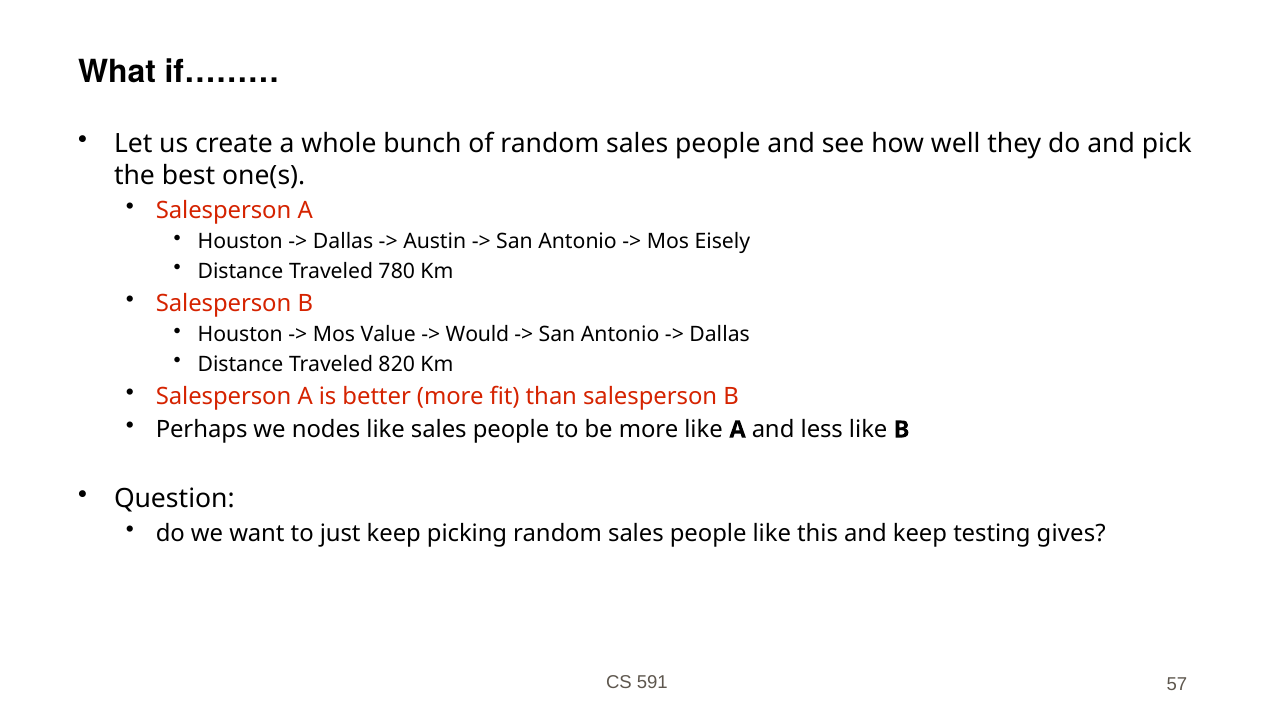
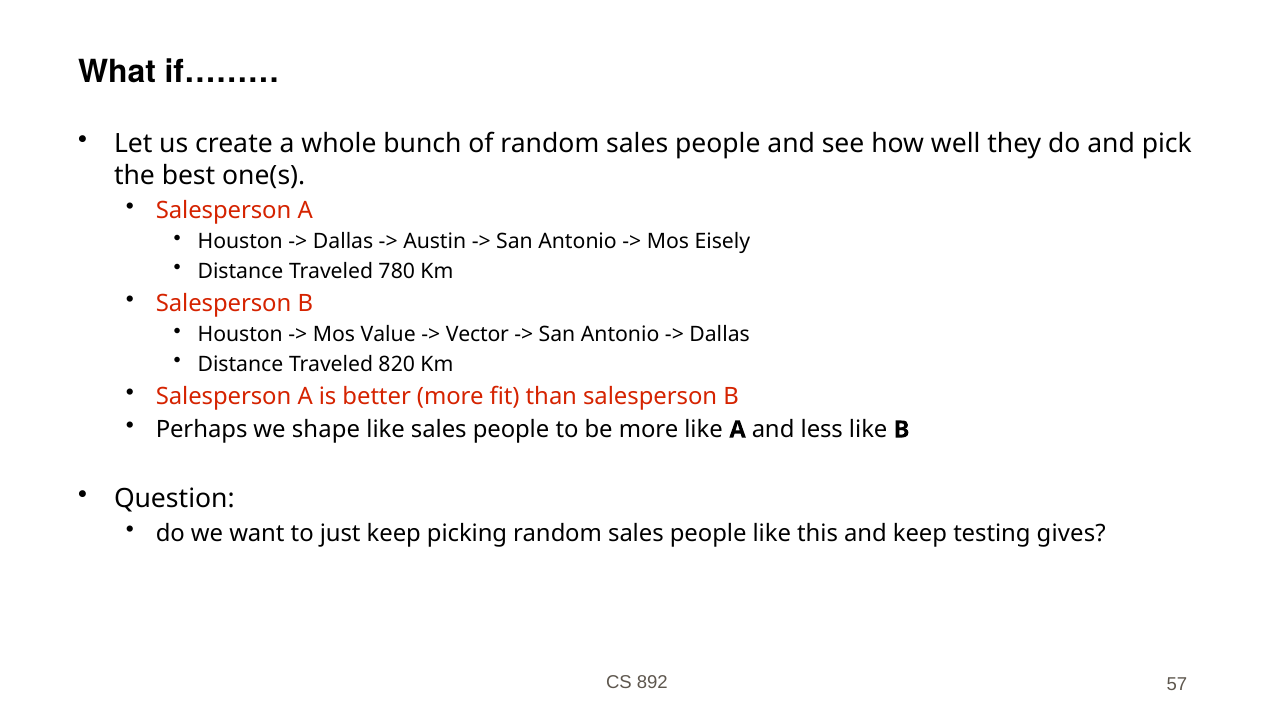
Would: Would -> Vector (477, 334)
nodes: nodes -> shape (326, 429)
591: 591 -> 892 (652, 682)
